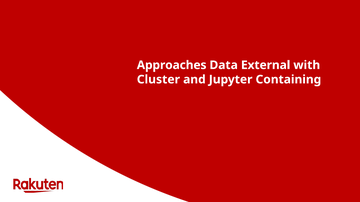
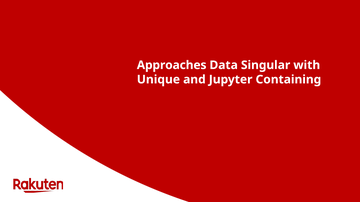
External: External -> Singular (266, 65)
Cluster: Cluster -> Unique (158, 80)
